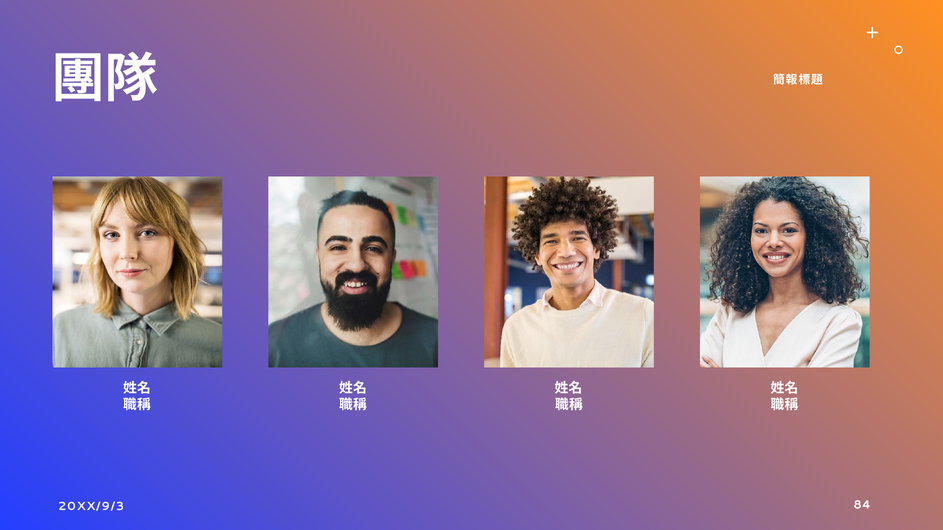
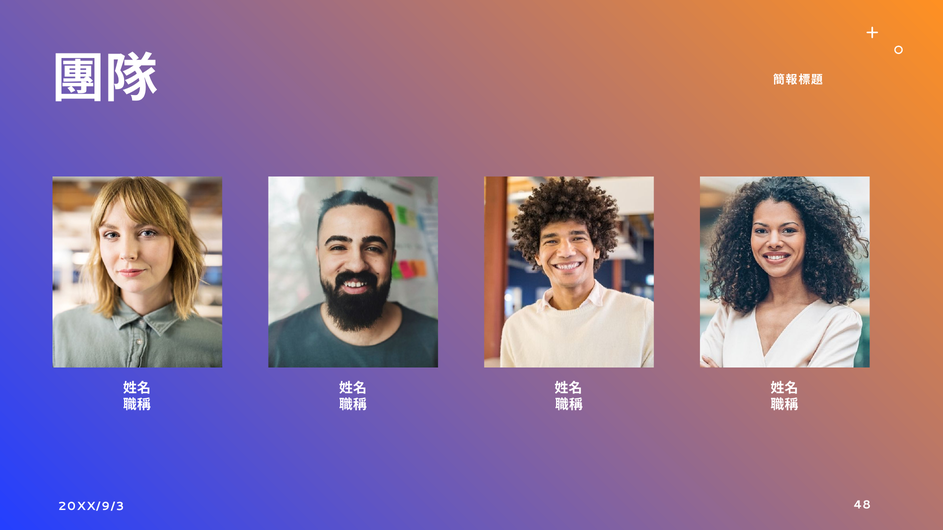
84: 84 -> 48 (862, 505)
